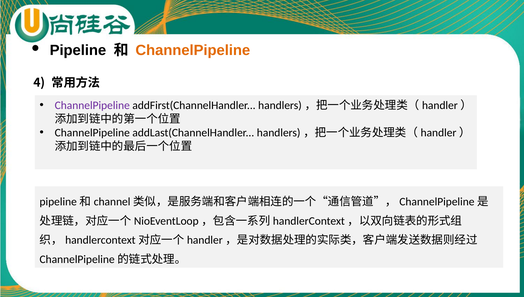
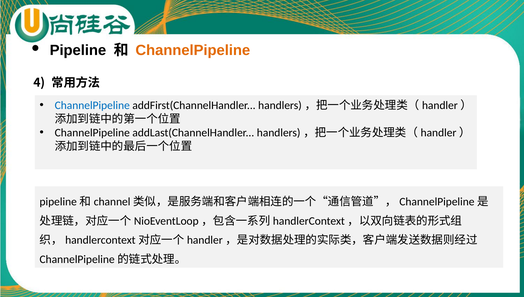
ChannelPipeline colour: purple -> blue (92, 105)
